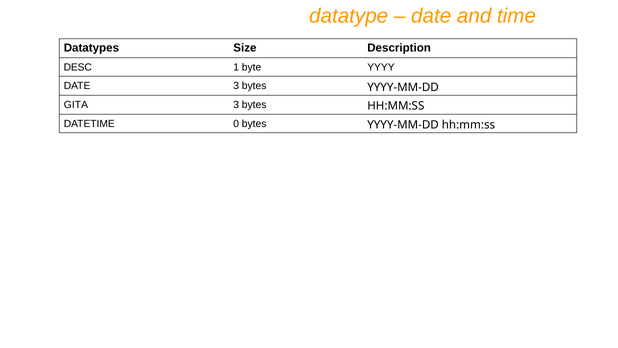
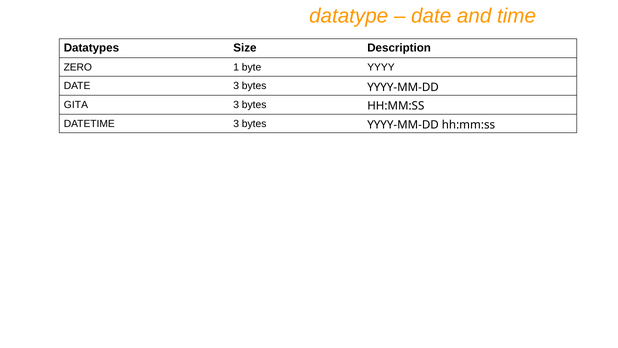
DESC: DESC -> ZERO (78, 67)
DATETIME 0: 0 -> 3 (236, 123)
